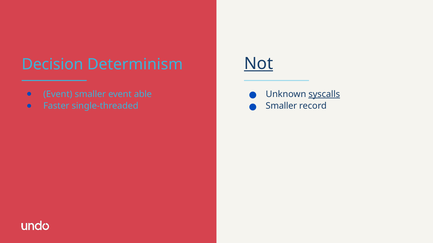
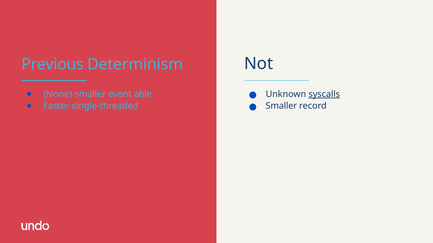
Not underline: present -> none (259, 64)
Decision: Decision -> Previous (52, 64)
Event: Event -> None (58, 94)
